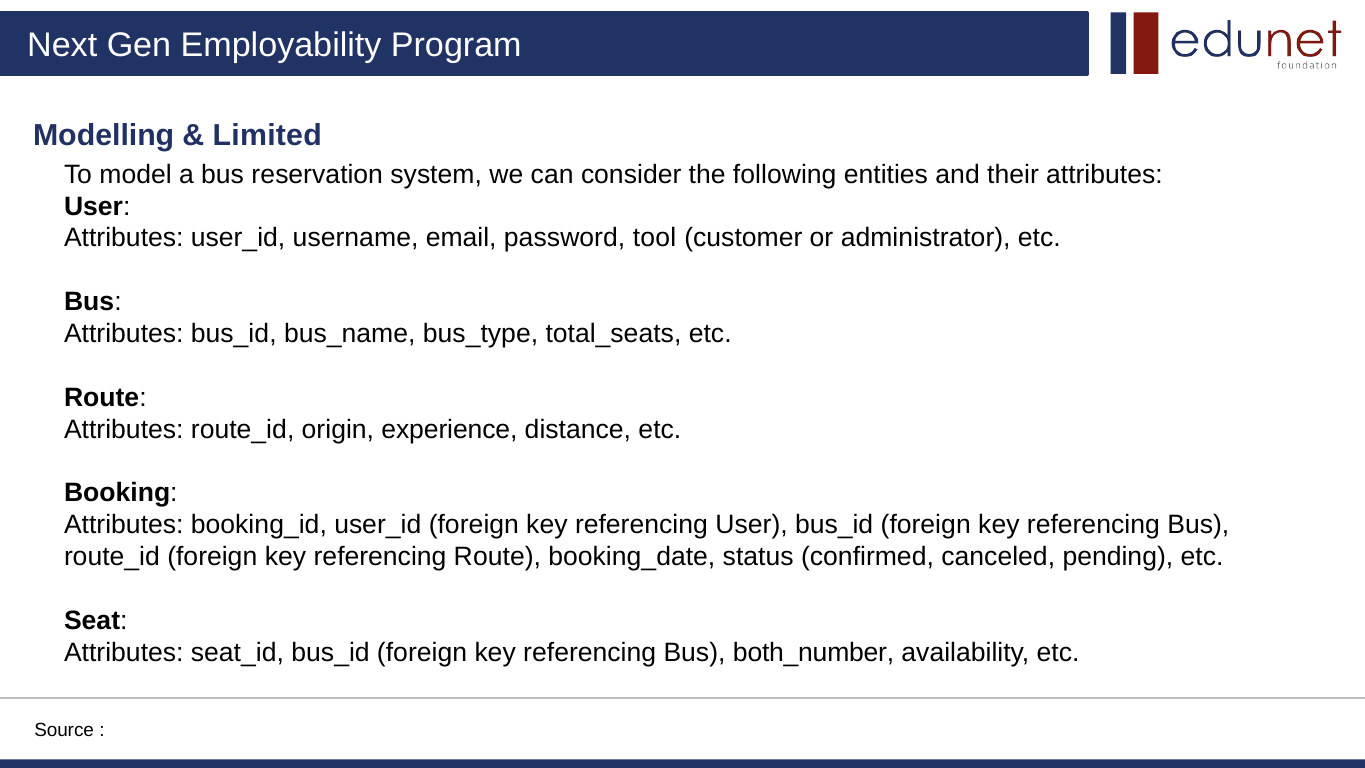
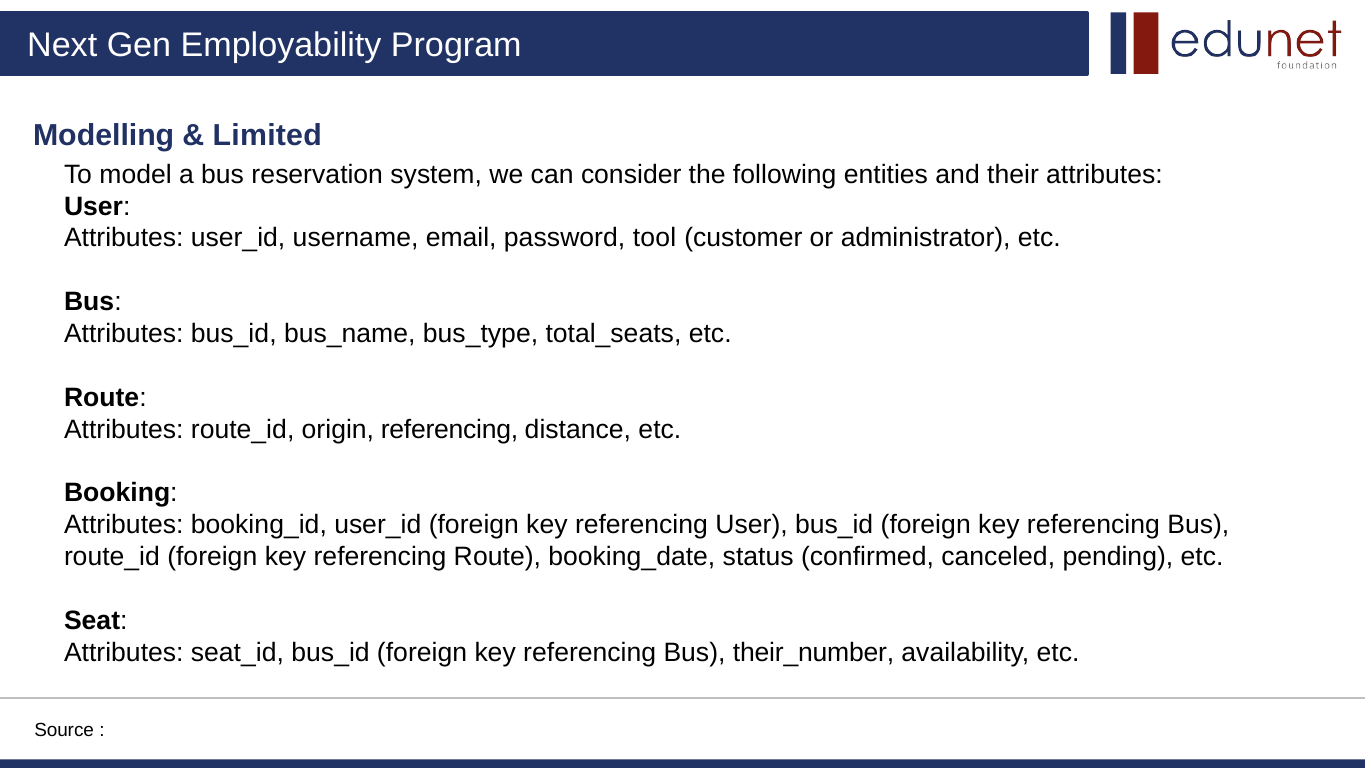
origin experience: experience -> referencing (450, 429)
both_number: both_number -> their_number (814, 652)
